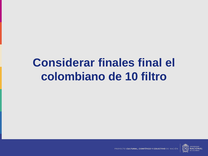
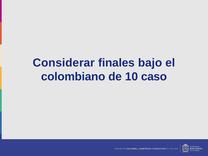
final: final -> bajo (150, 63)
filtro: filtro -> caso (154, 77)
